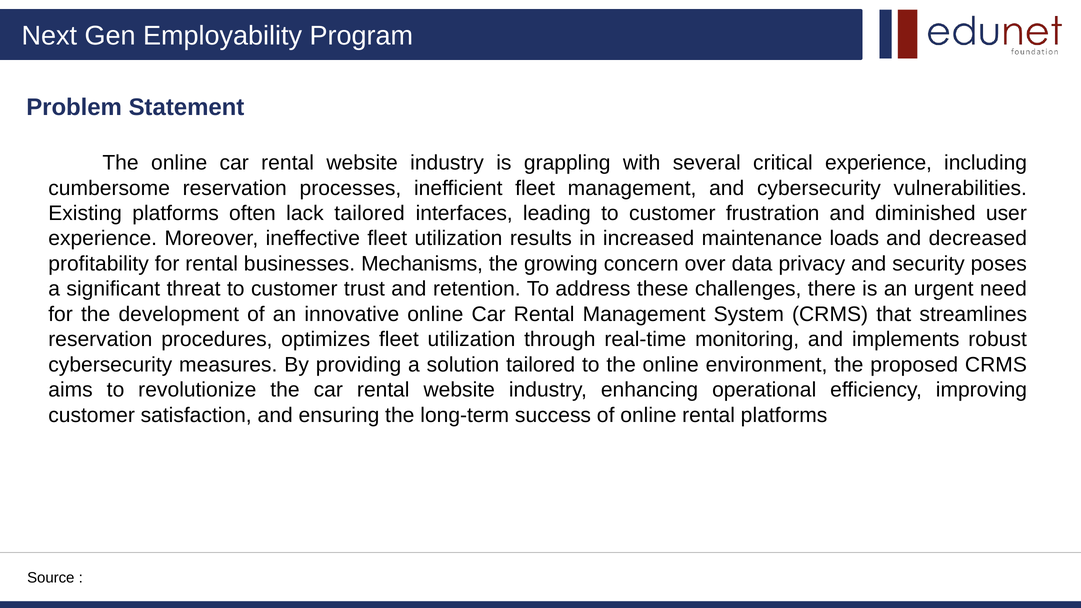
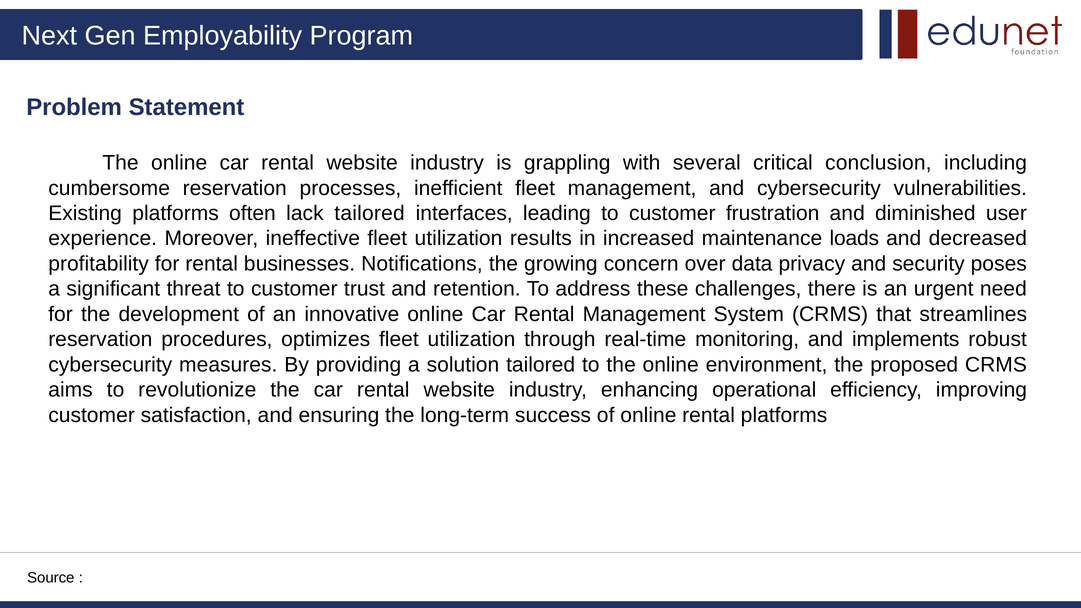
critical experience: experience -> conclusion (878, 163)
Mechanisms: Mechanisms -> Notifications (422, 264)
